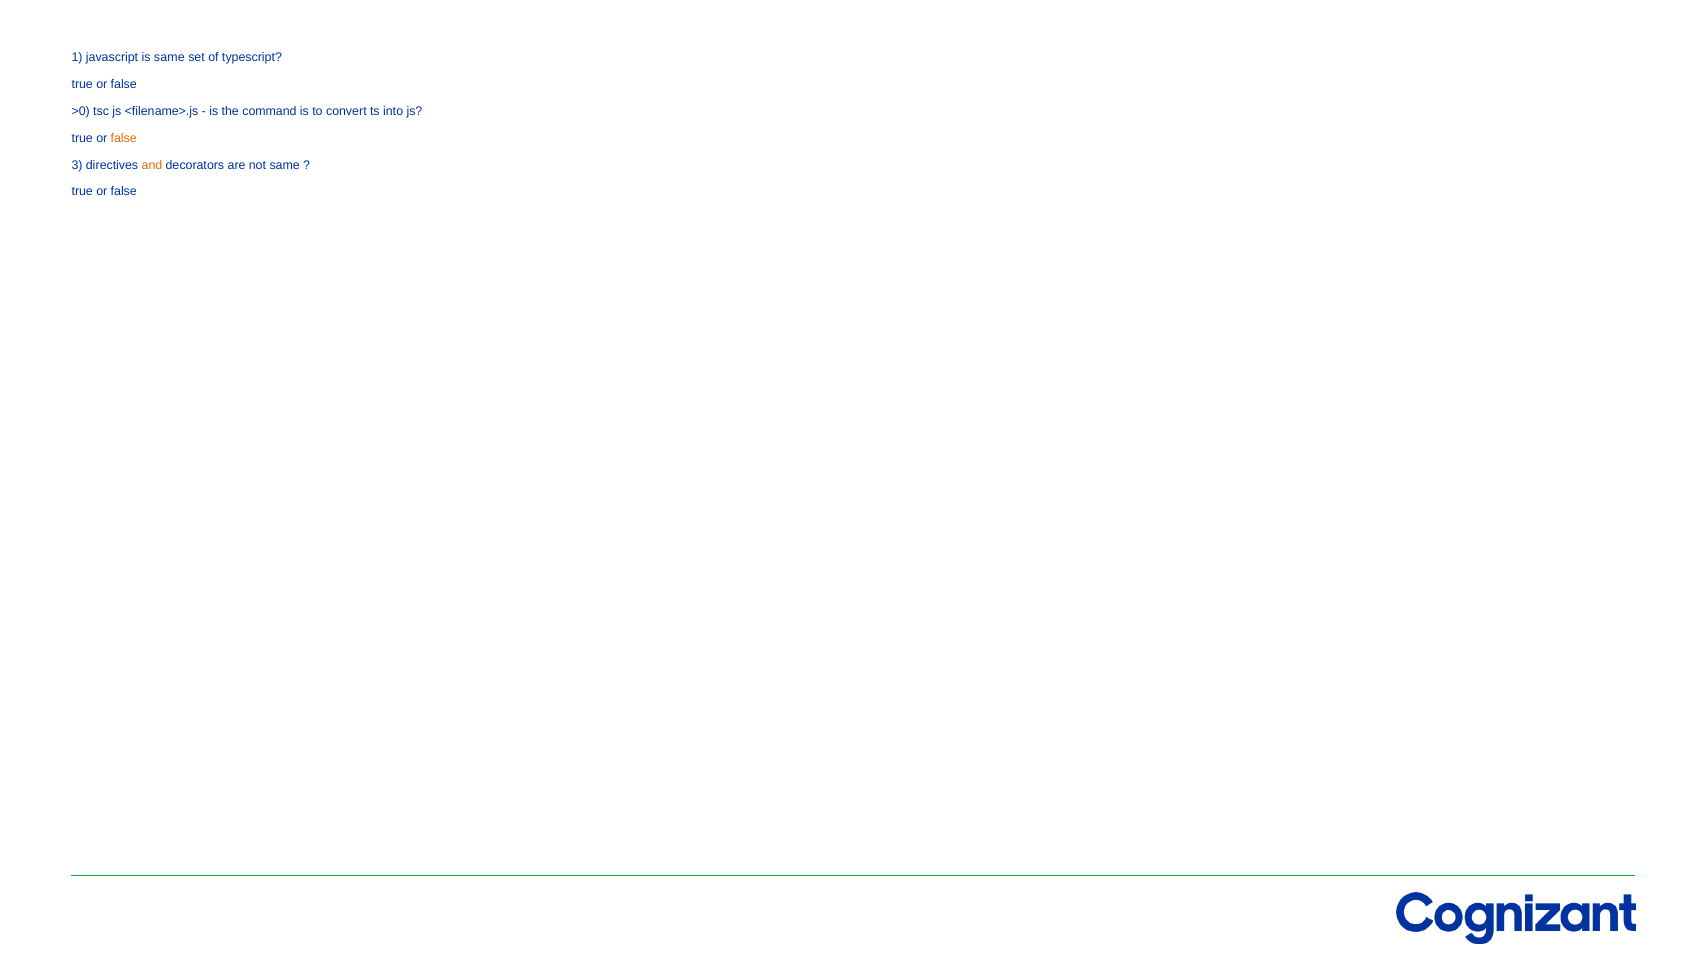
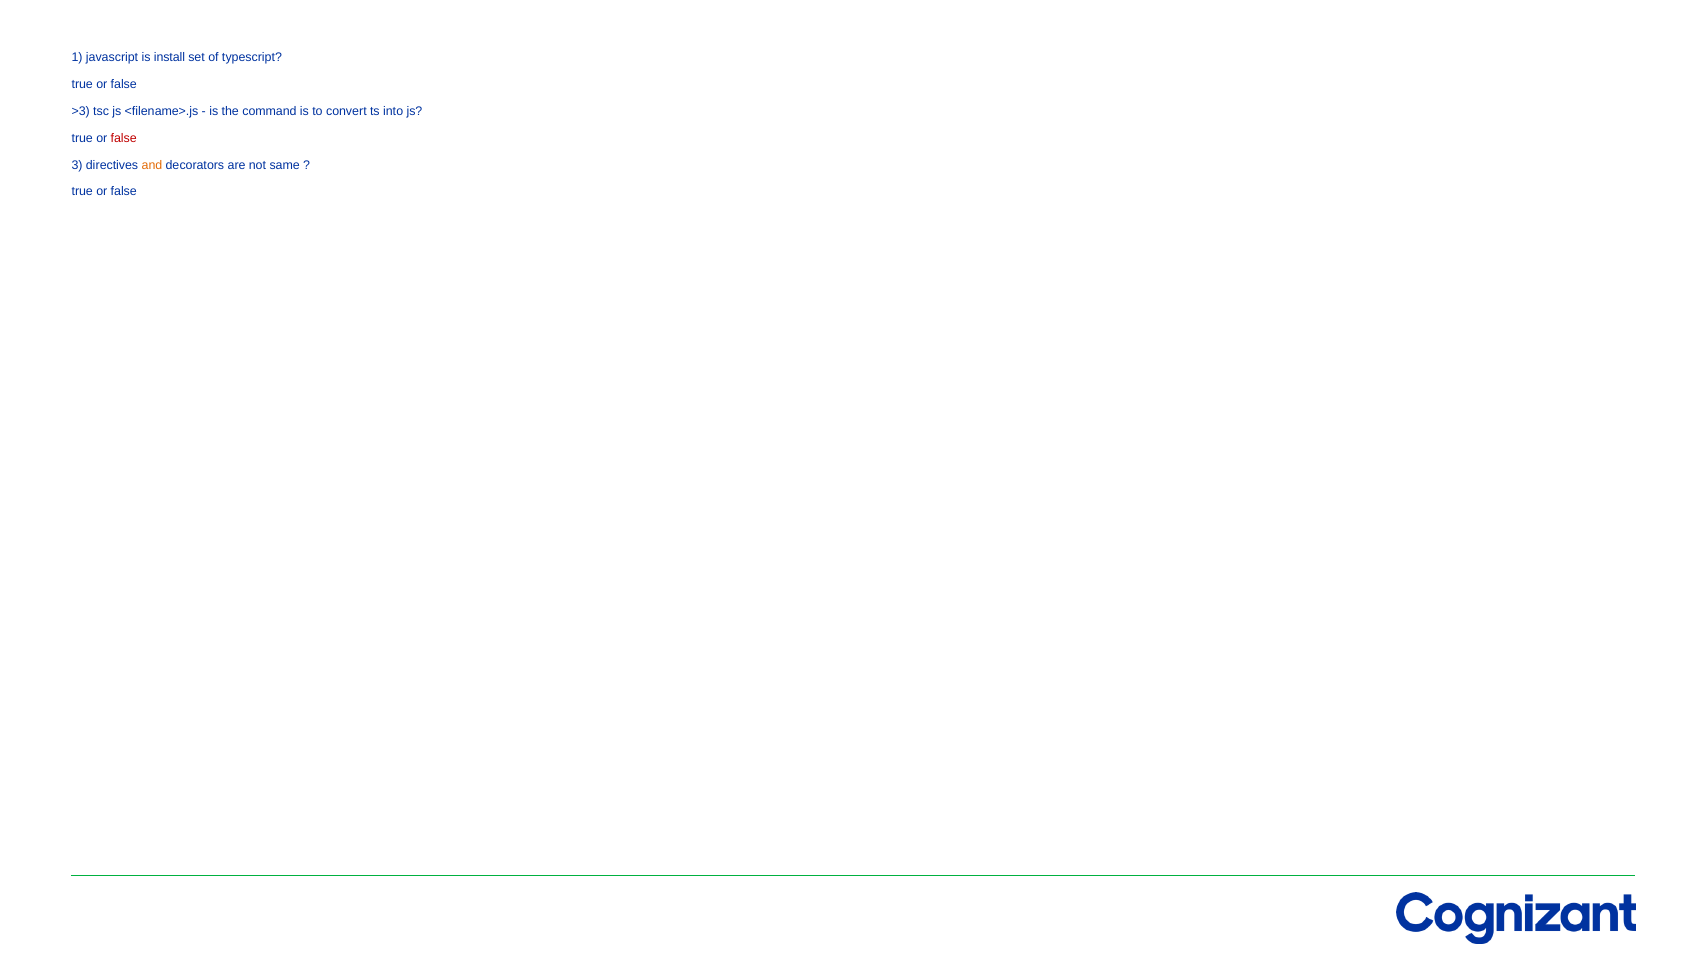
is same: same -> install (169, 58)
>0: >0 -> >3 (81, 111)
false colour: orange -> red (124, 138)
